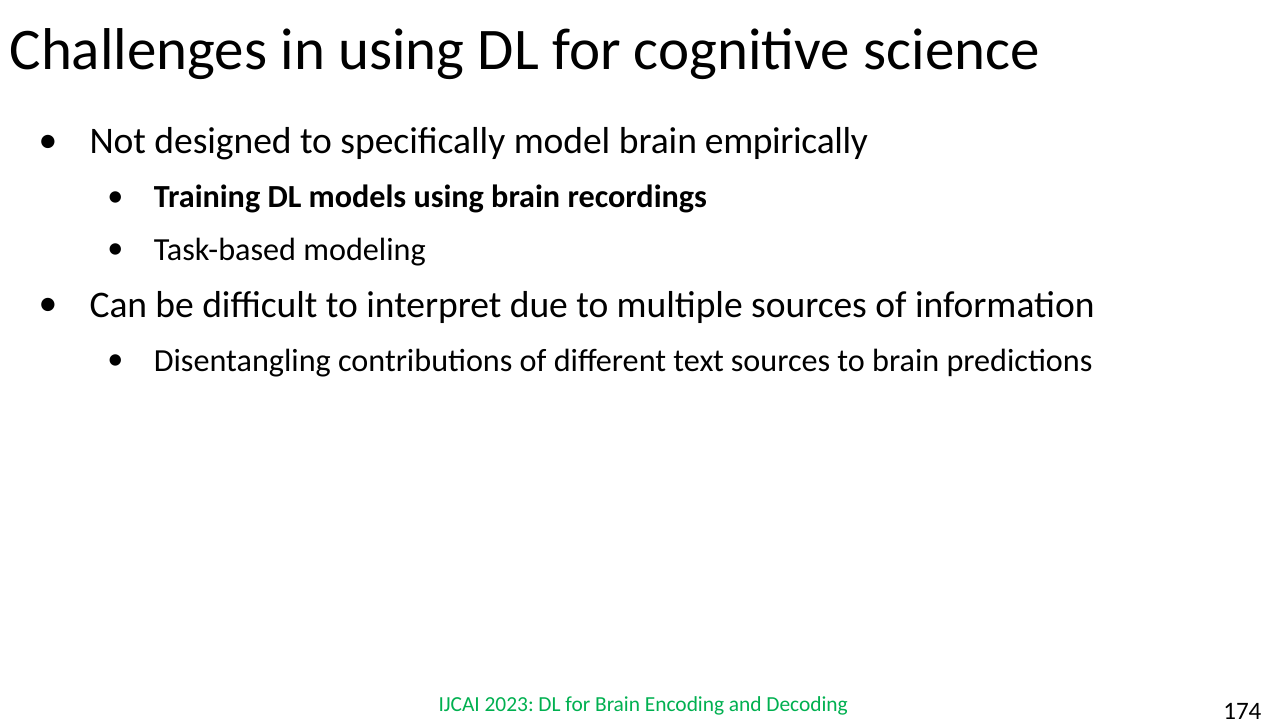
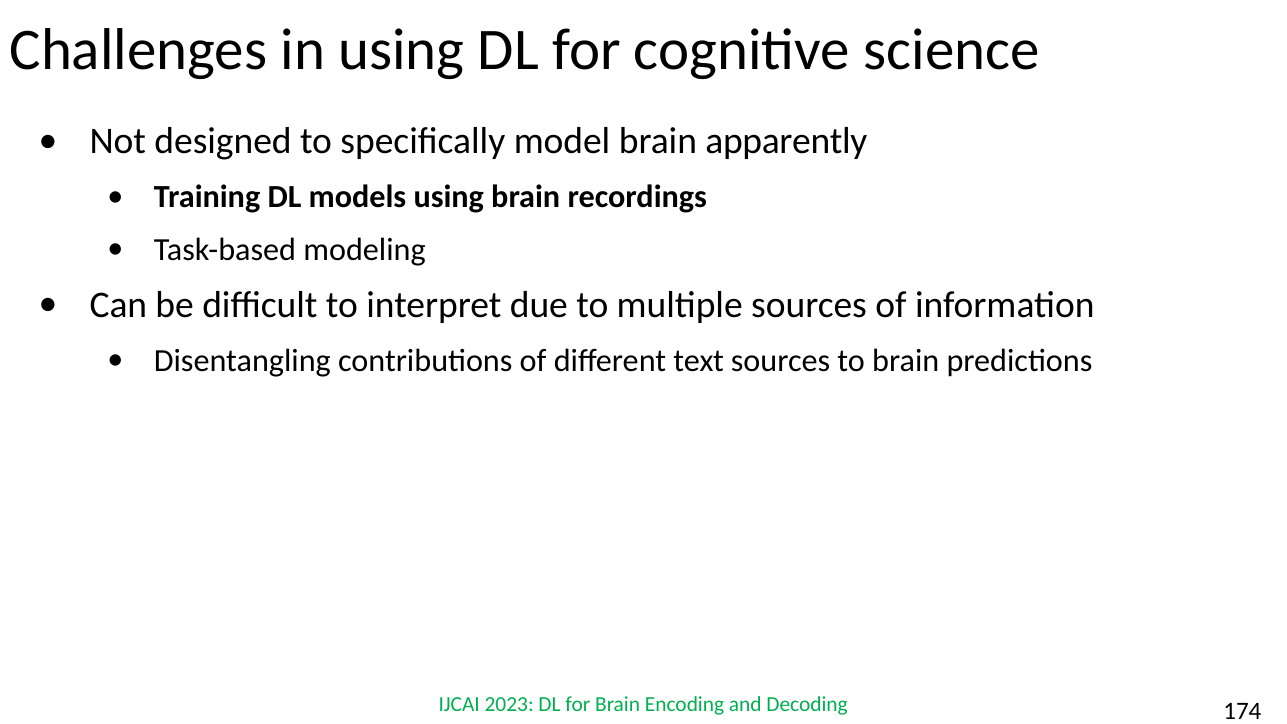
empirically: empirically -> apparently (786, 141)
